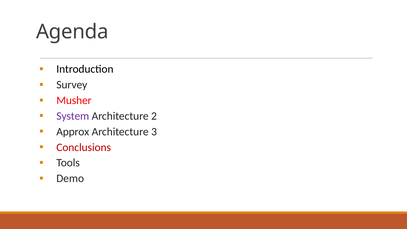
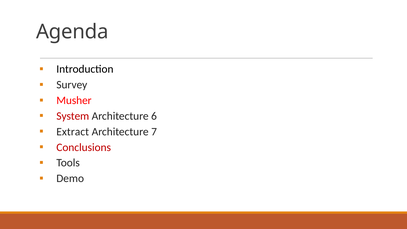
System colour: purple -> red (73, 116)
2: 2 -> 6 (154, 116)
Approx: Approx -> Extract (73, 132)
3: 3 -> 7 (154, 132)
